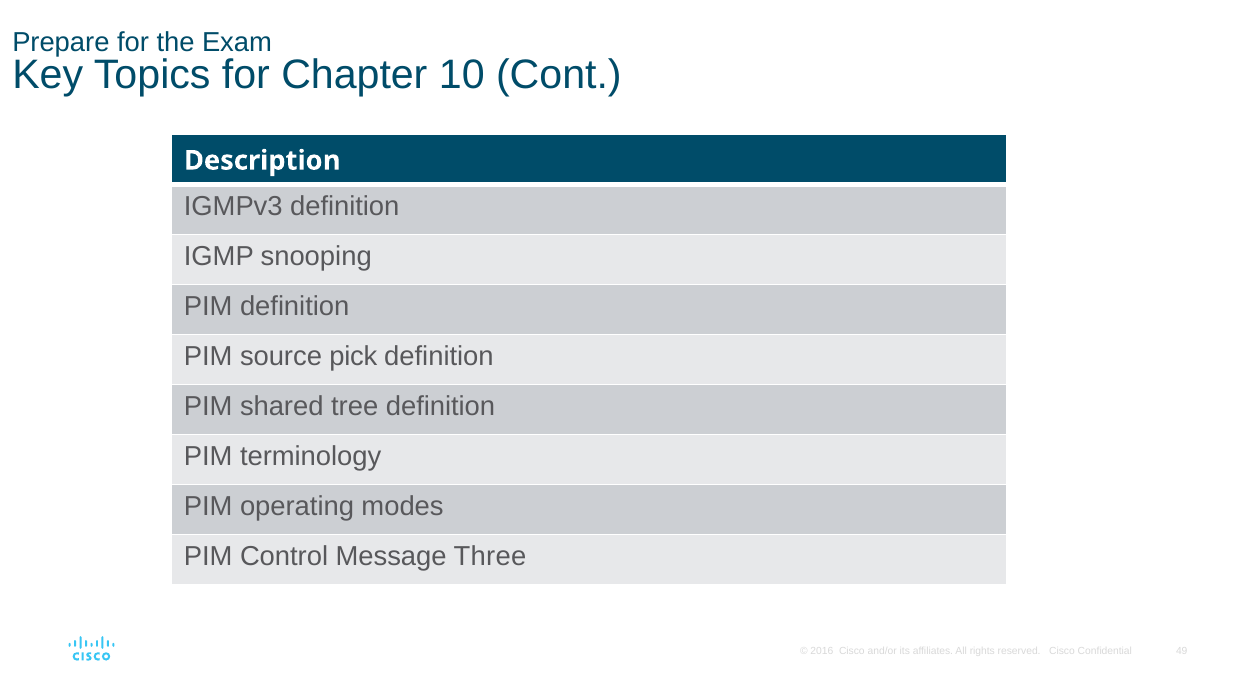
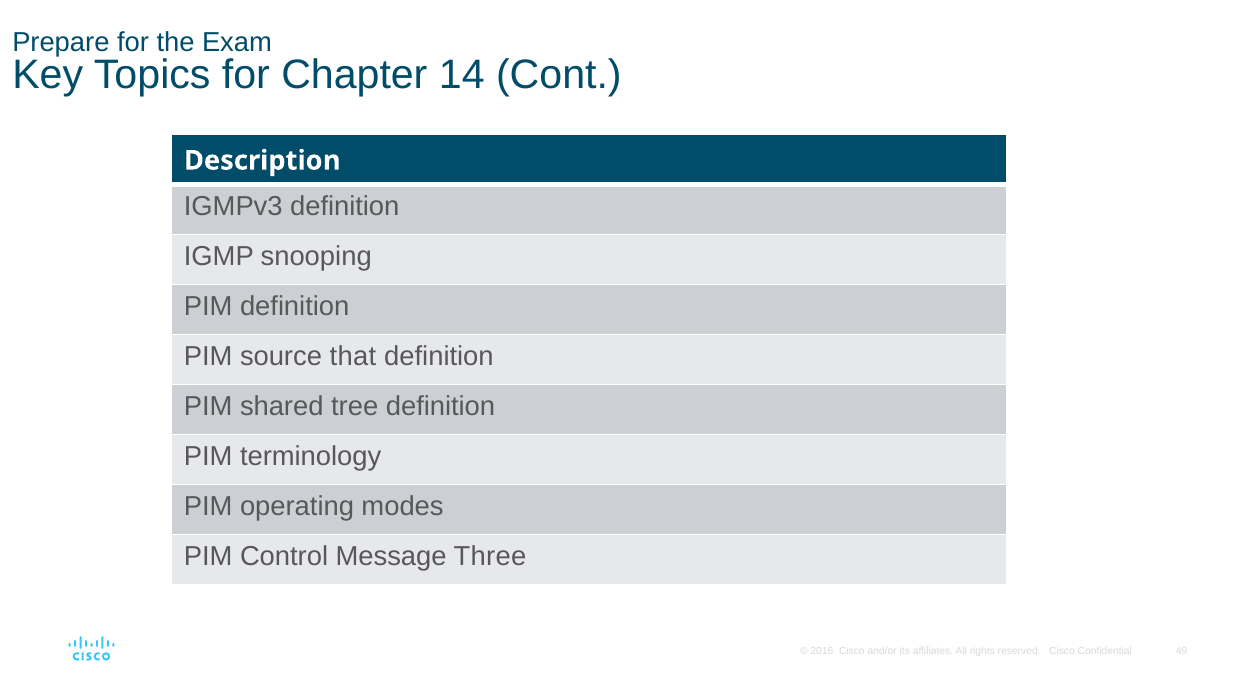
10: 10 -> 14 (462, 75)
pick: pick -> that (353, 356)
